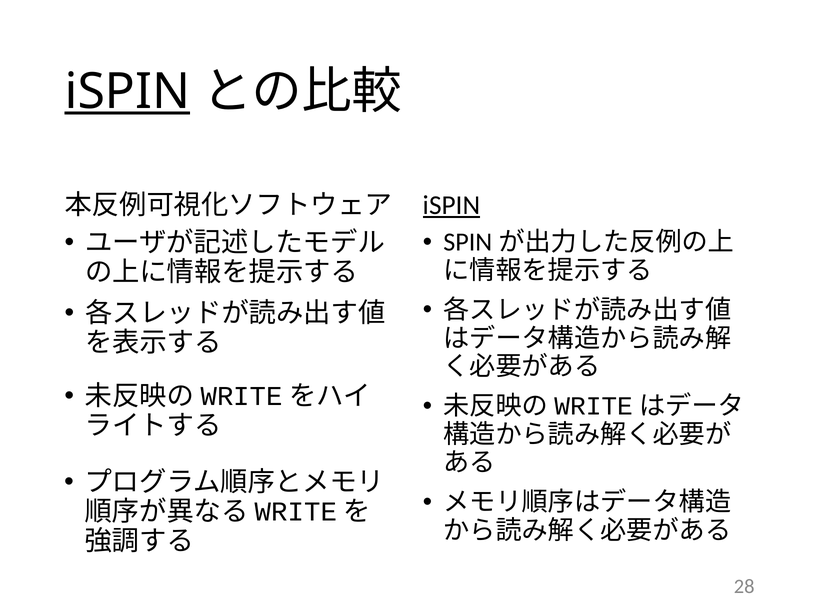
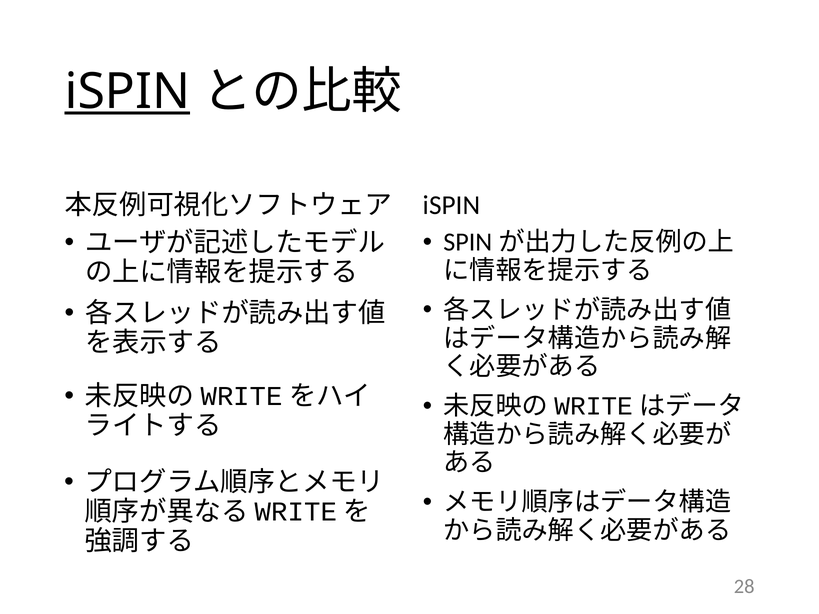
iSPIN underline: present -> none (451, 205)
